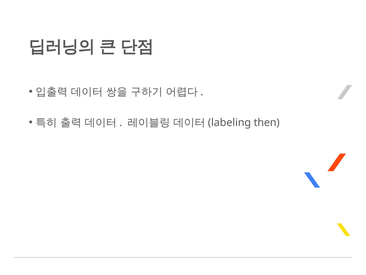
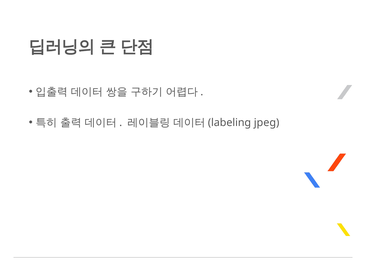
then: then -> jpeg (267, 122)
